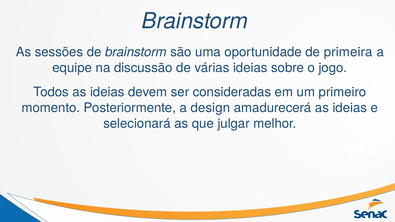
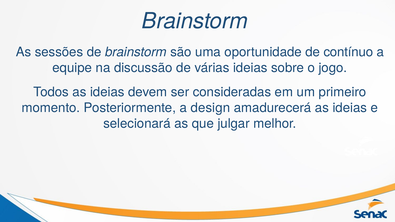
primeira: primeira -> contínuo (348, 52)
